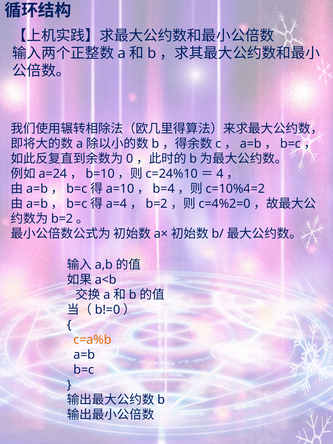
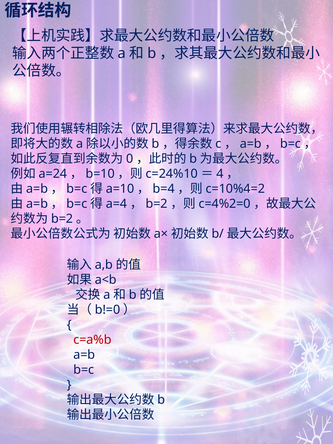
c=a%b colour: orange -> red (92, 340)
